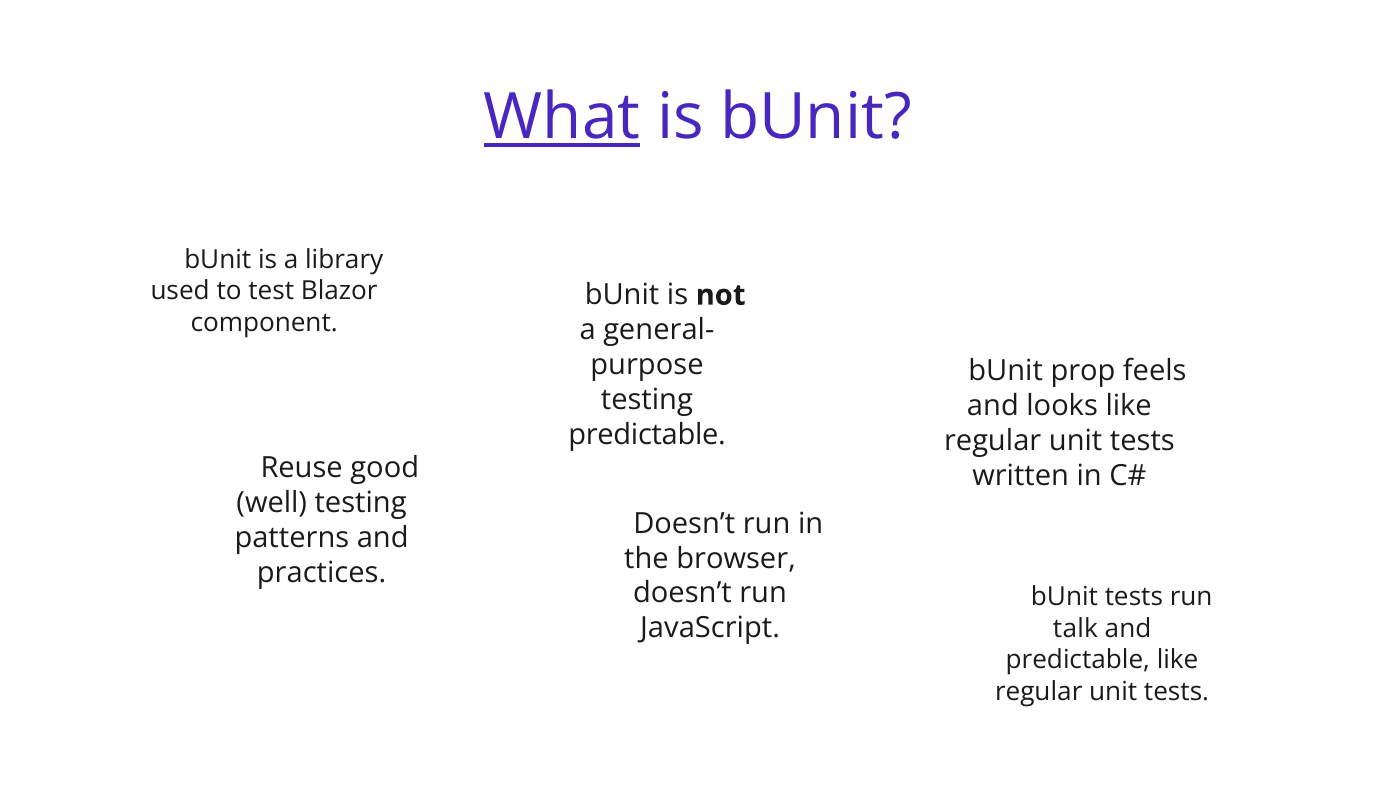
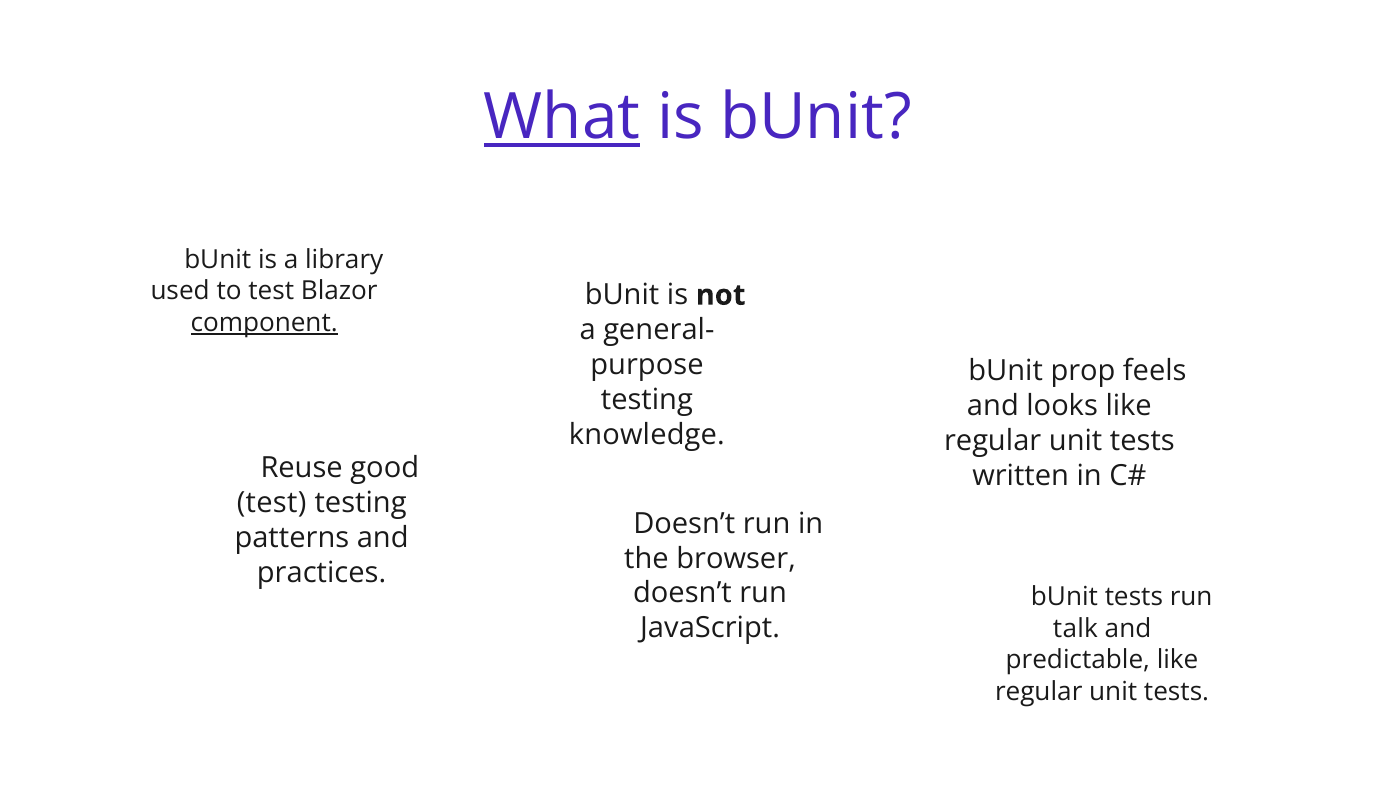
component underline: none -> present (264, 322)
predictable: predictable -> knowledge (647, 435)
well: well -> test (272, 503)
